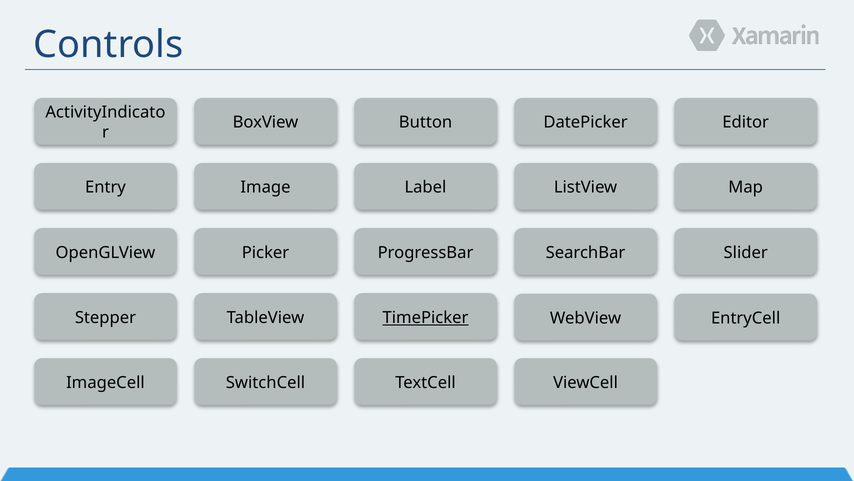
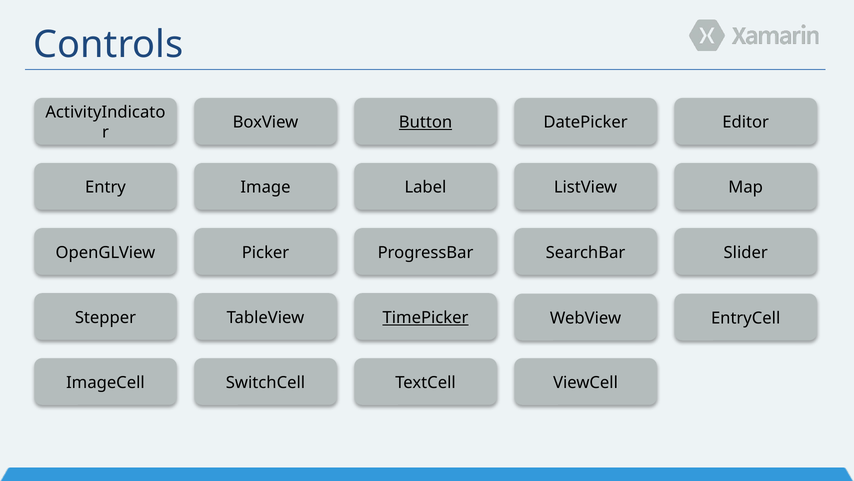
Button underline: none -> present (426, 122)
